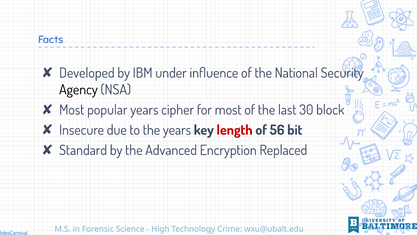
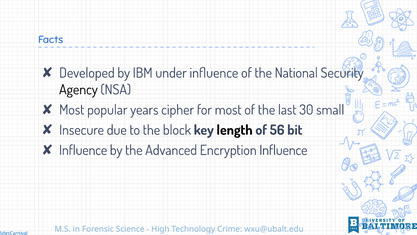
block: block -> small (330, 110)
the years: years -> block (177, 130)
length colour: red -> black (235, 130)
Standard: Standard -> Influence (83, 150)
Encryption Replaced: Replaced -> Influence (283, 150)
